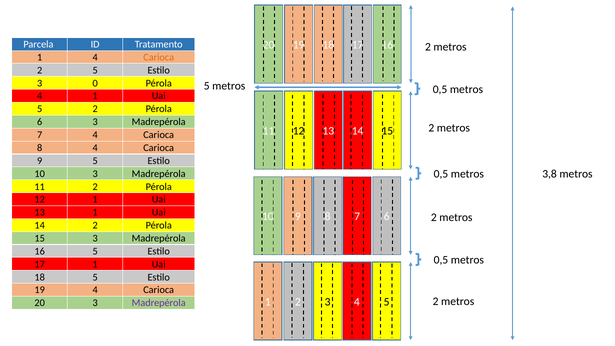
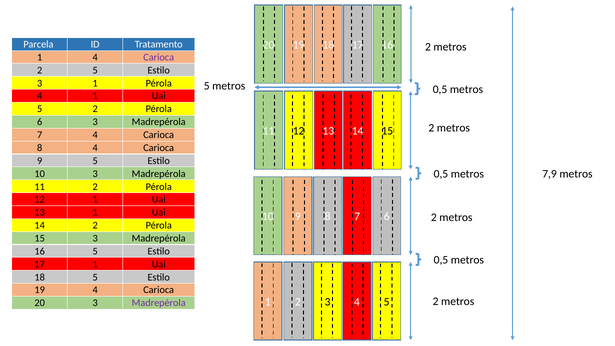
Carioca colour: orange -> purple (159, 57)
3 0: 0 -> 1 (95, 83)
3,8: 3,8 -> 7,9 (550, 174)
